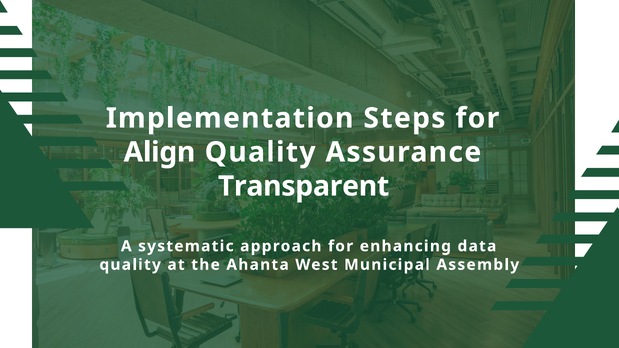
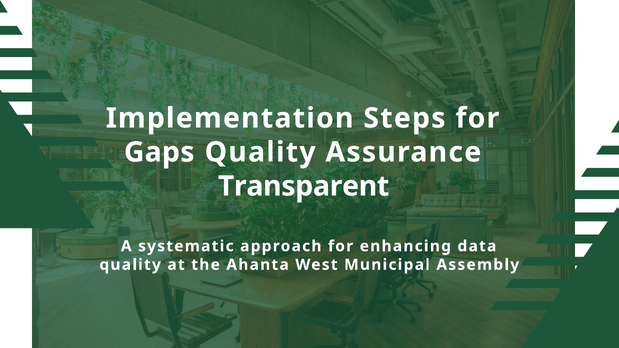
Align: Align -> Gaps (159, 152)
